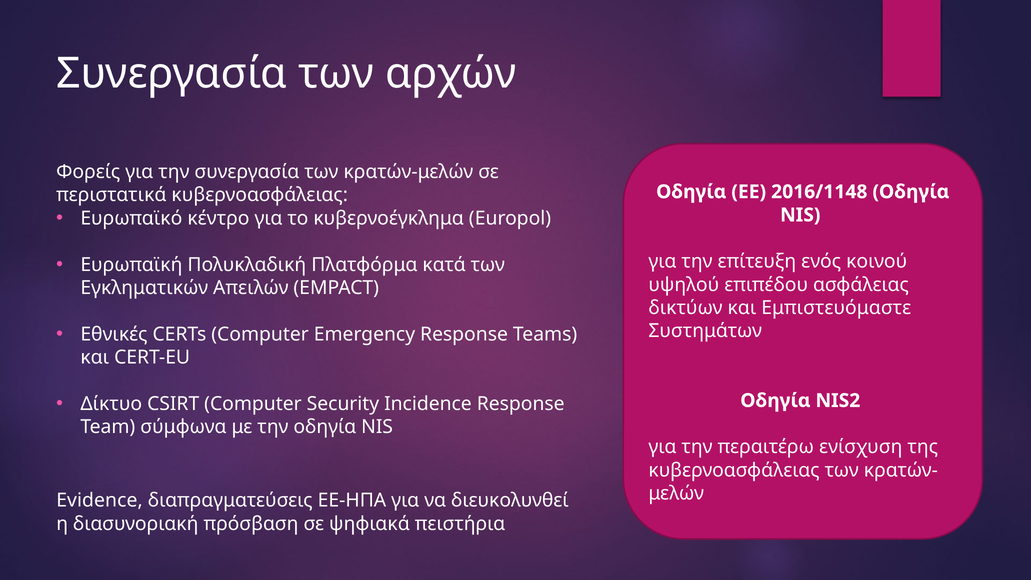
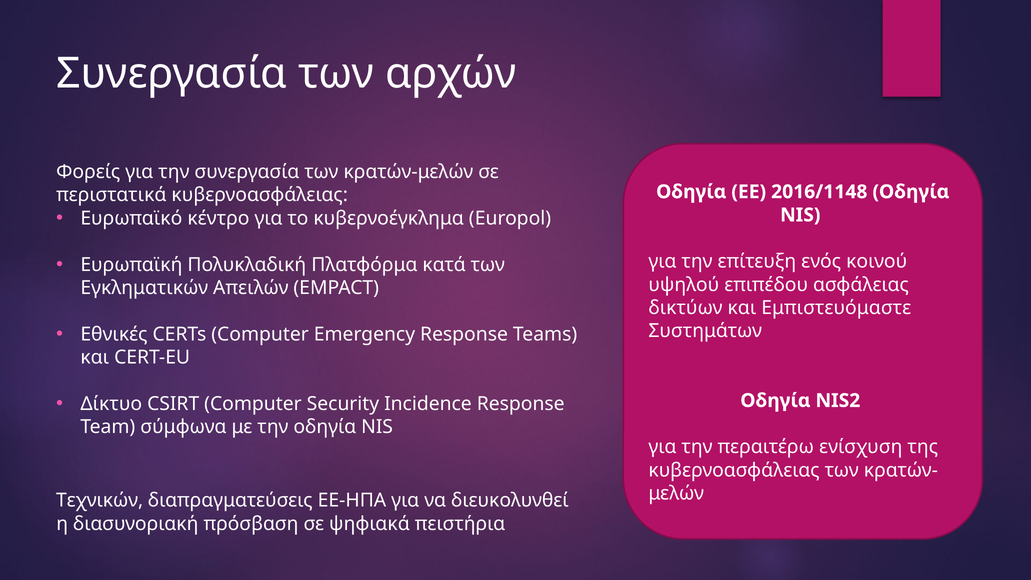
Evidence: Evidence -> Τεχνικών (100, 500)
